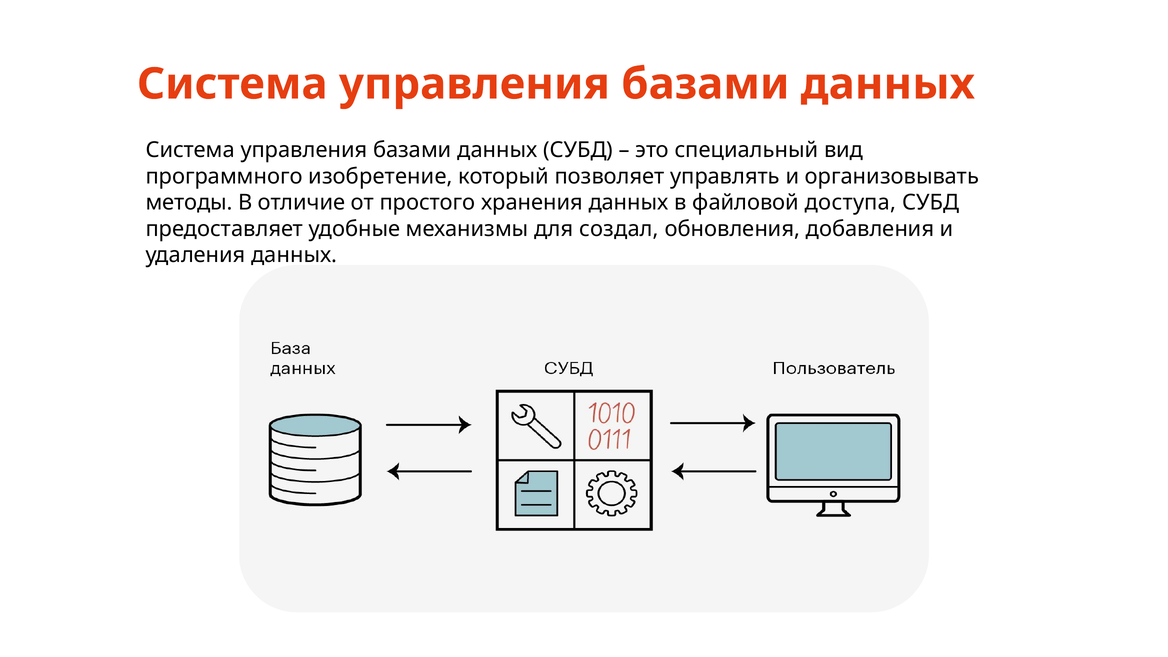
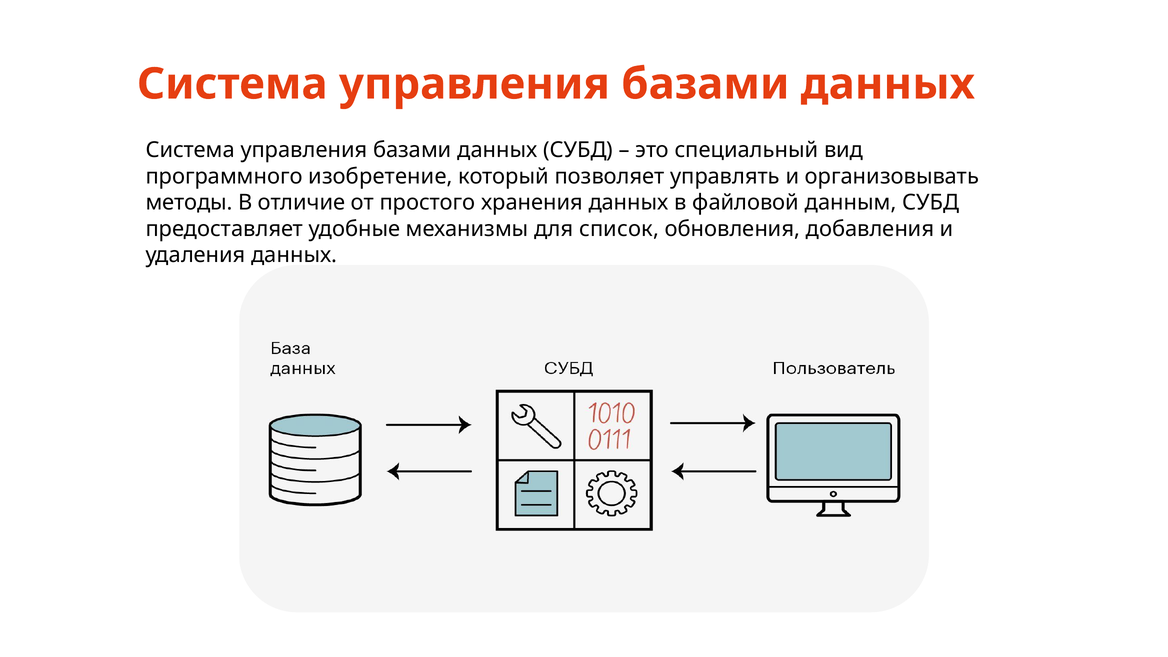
доступа: доступа -> данным (851, 203)
создал: создал -> список (619, 229)
